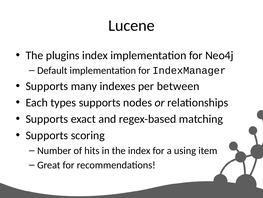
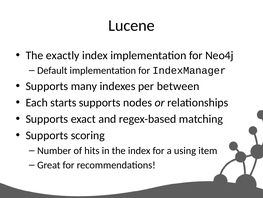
plugins: plugins -> exactly (63, 55)
types: types -> starts (63, 102)
